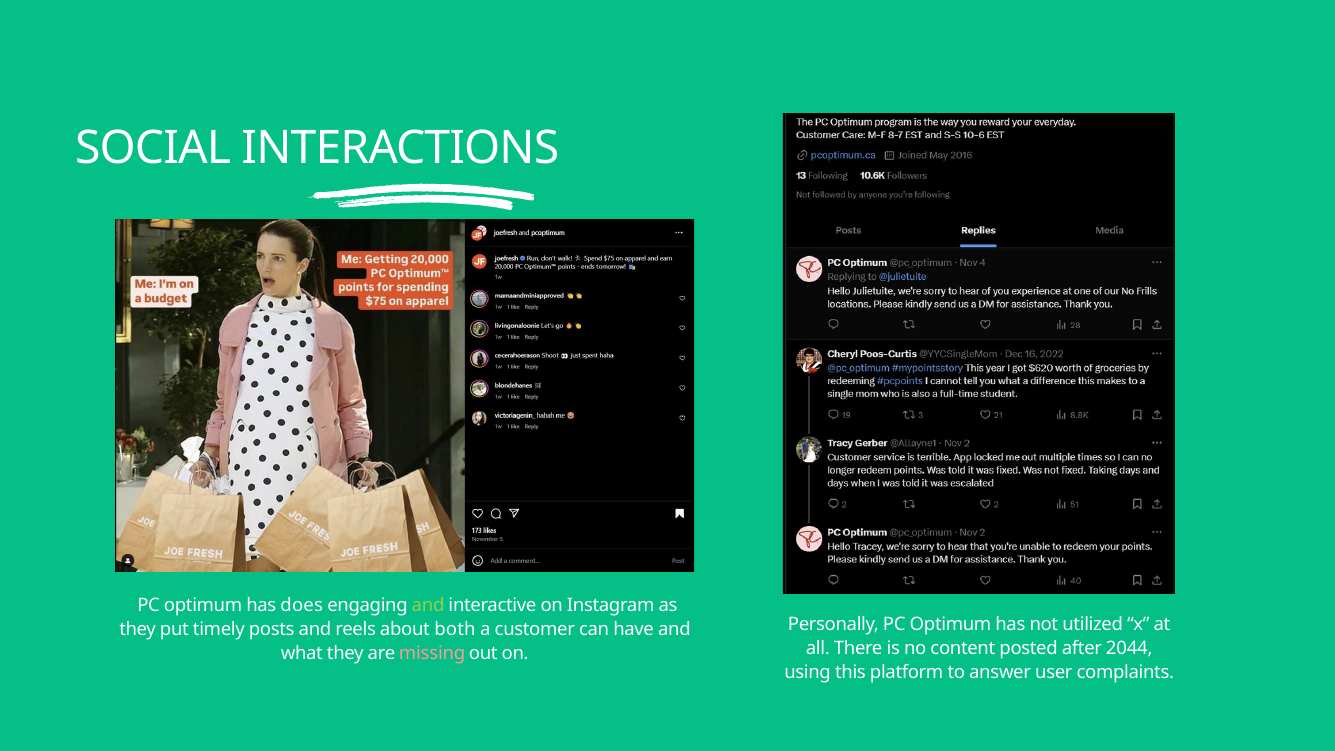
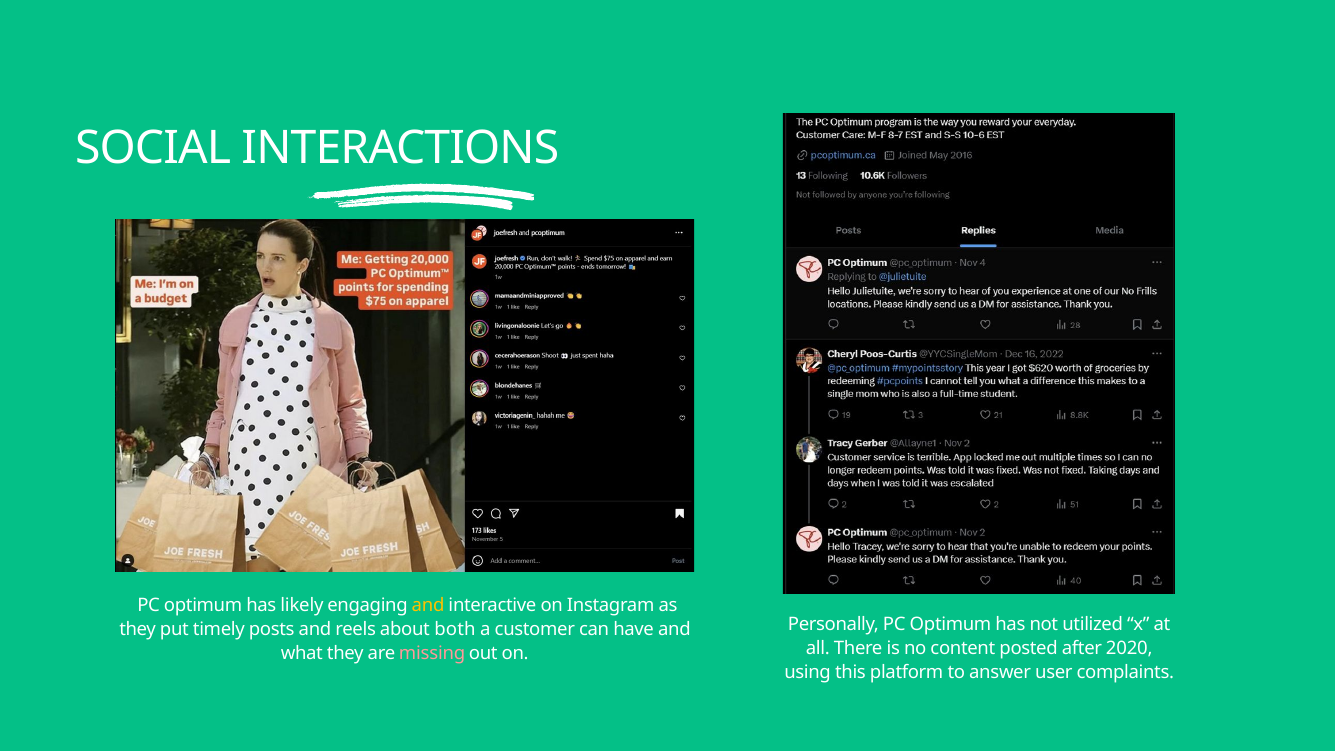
does: does -> likely (302, 605)
and colour: light green -> yellow (428, 605)
2044: 2044 -> 2020 (1129, 648)
